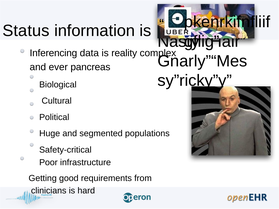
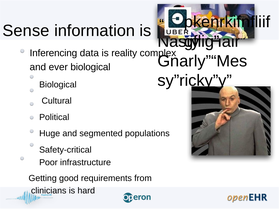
Status: Status -> Sense (26, 31)
ever pancreas: pancreas -> biological (90, 67)
